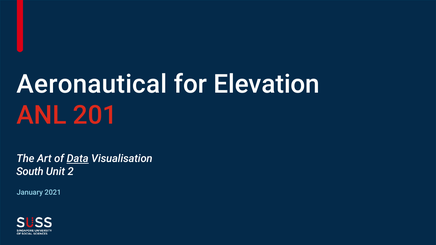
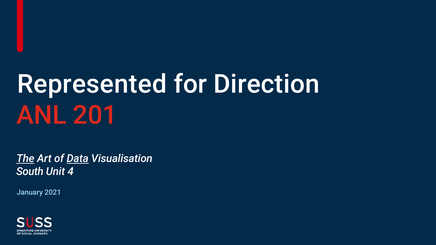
Aeronautical: Aeronautical -> Represented (92, 84)
Elevation: Elevation -> Direction (267, 84)
The underline: none -> present (25, 159)
2: 2 -> 4 (71, 172)
